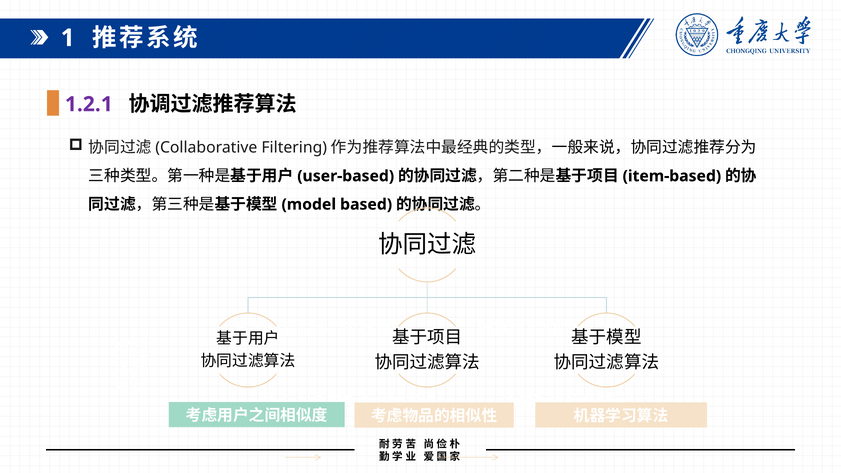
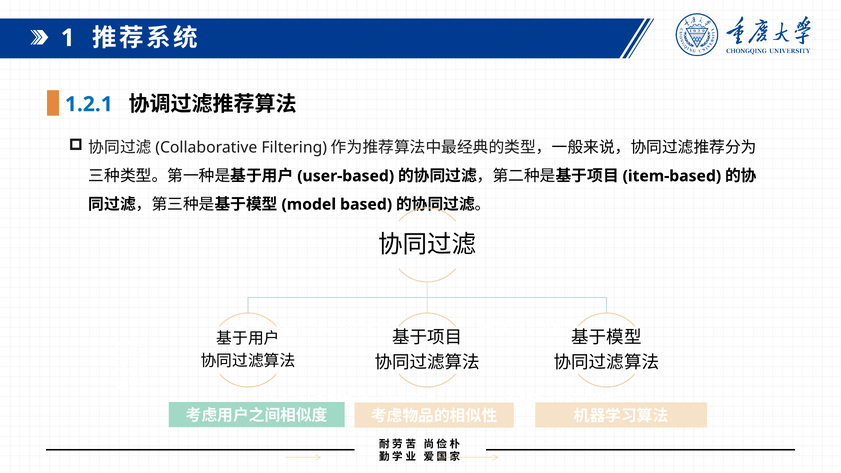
1.2.1 colour: purple -> blue (89, 104)
